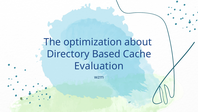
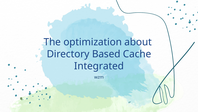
Evaluation: Evaluation -> Integrated (99, 66)
